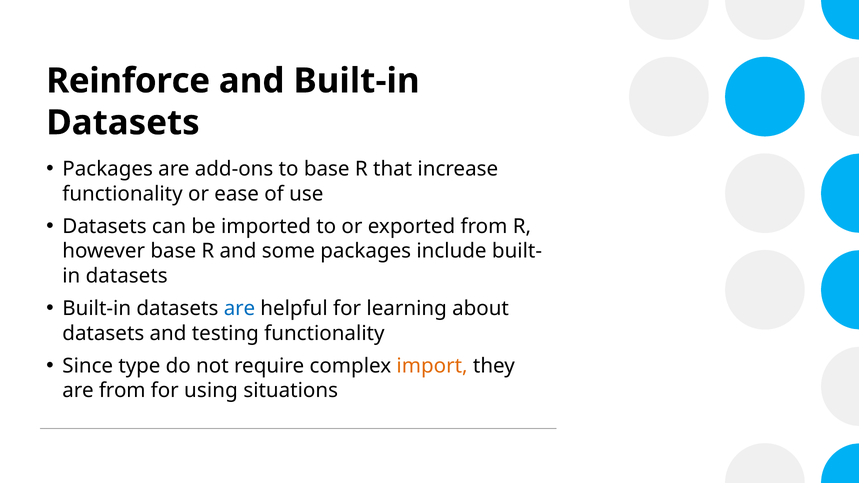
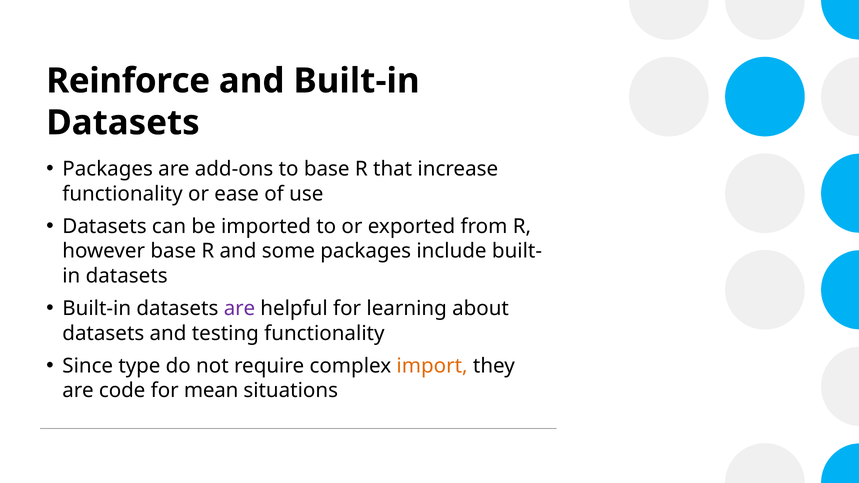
are colour: blue -> purple (239, 309)
are from: from -> code (122, 391)
using: using -> mean (211, 391)
